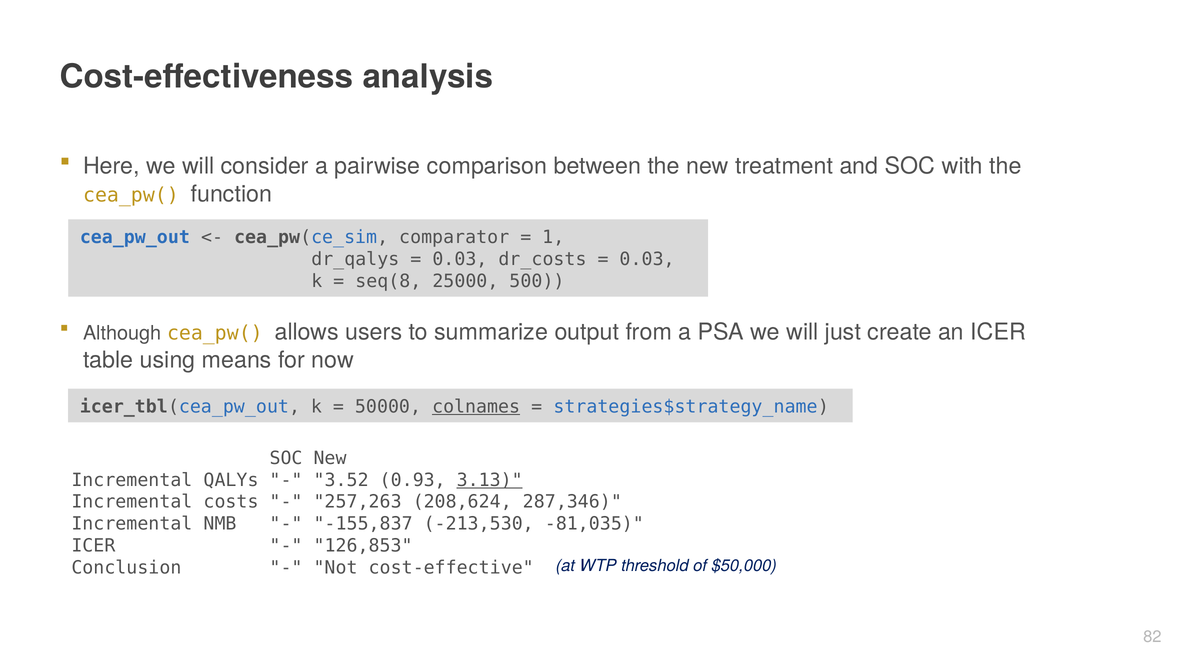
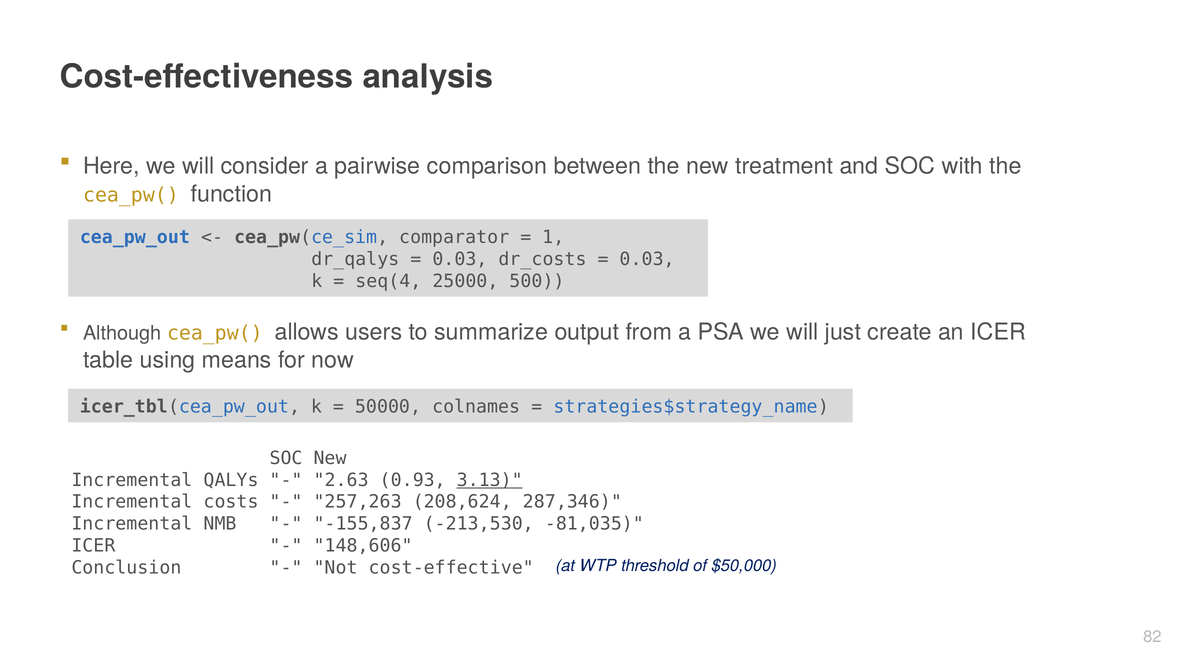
seq(8: seq(8 -> seq(4 (388, 281)
colnames underline: present -> none (476, 407)
3.52: 3.52 -> 2.63 (341, 480)
126,853: 126,853 -> 148,606 (363, 546)
